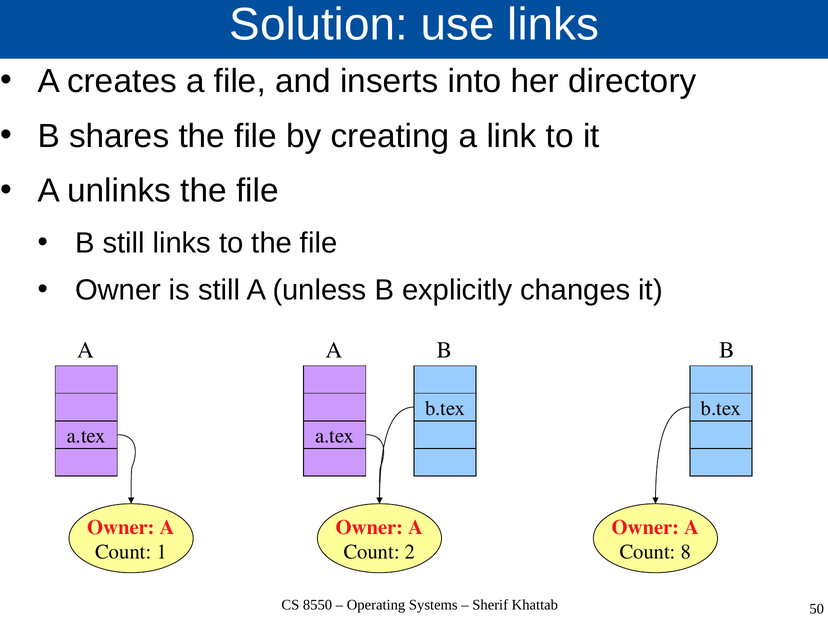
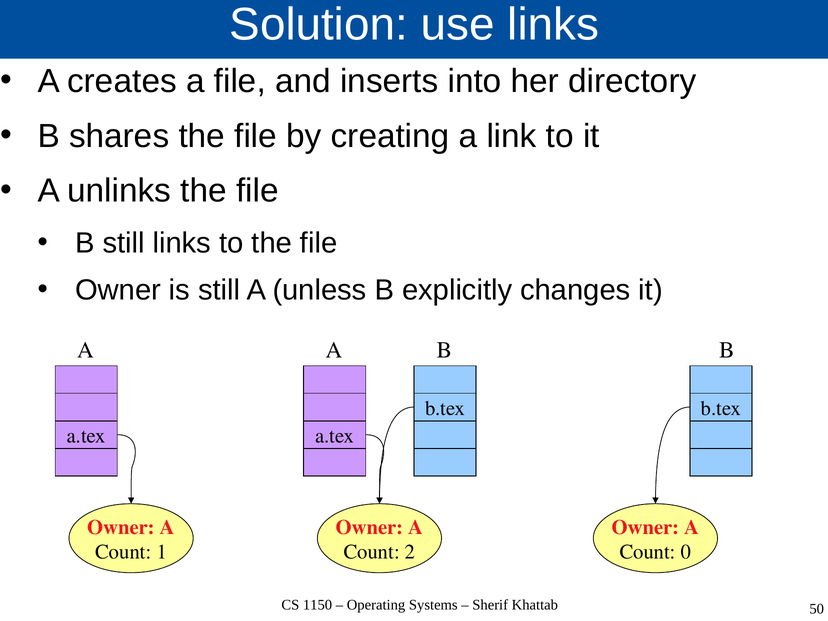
8: 8 -> 0 (686, 552)
8550: 8550 -> 1150 (318, 605)
